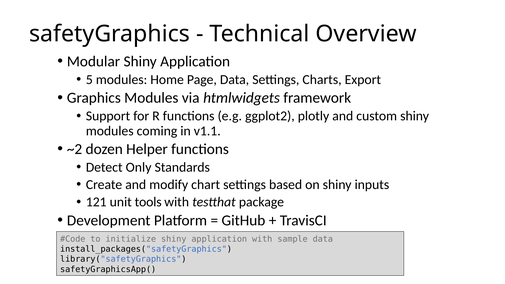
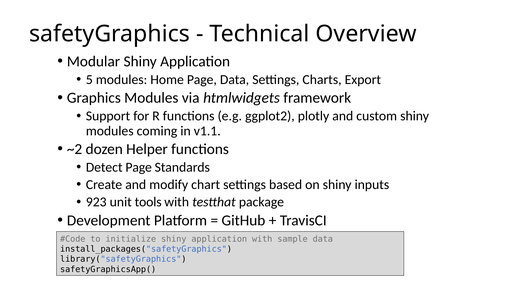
Detect Only: Only -> Page (139, 167)
121: 121 -> 923 (96, 202)
